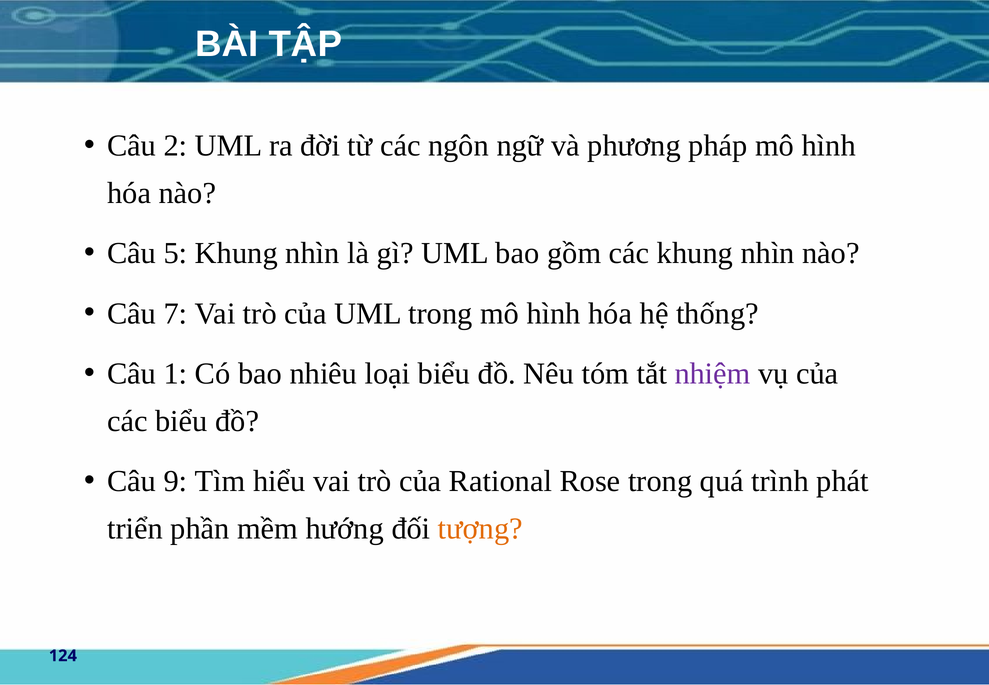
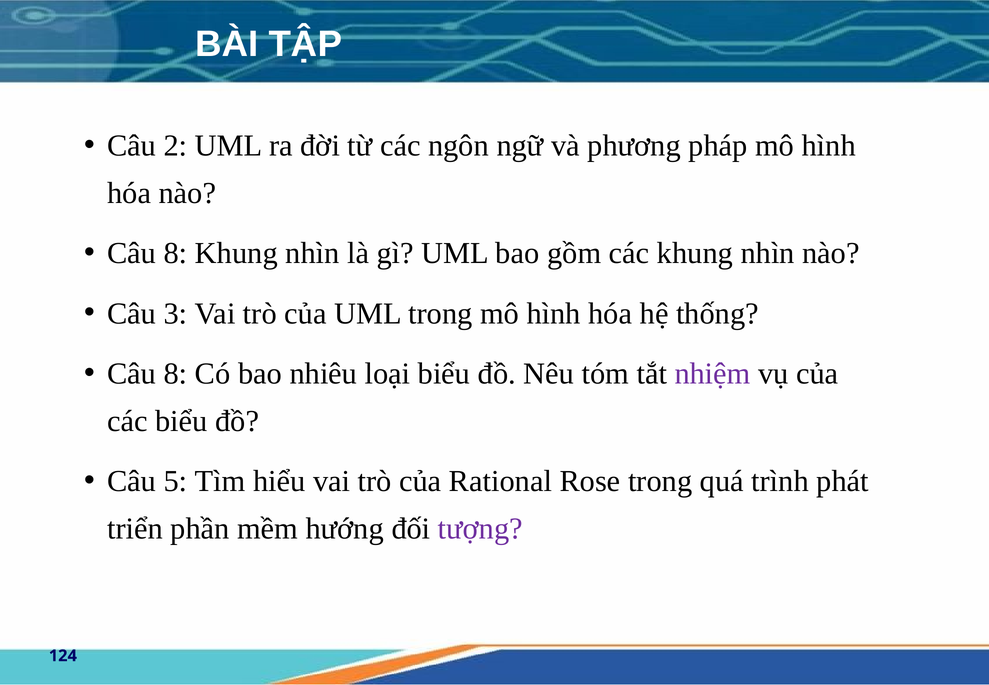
5: 5 -> 8 (176, 253)
7: 7 -> 3 (176, 313)
1: 1 -> 8 (176, 373)
9: 9 -> 5 (176, 481)
tượng colour: orange -> purple (480, 529)
